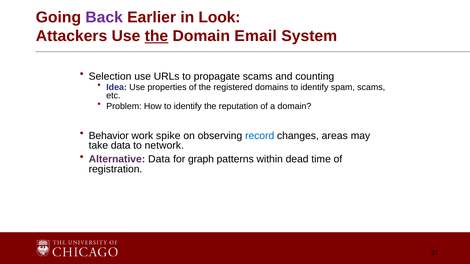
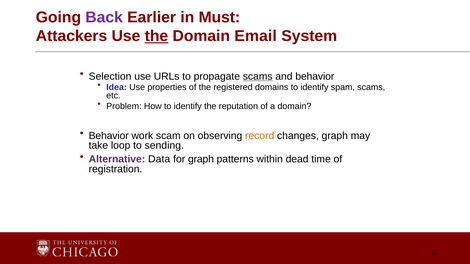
Look: Look -> Must (219, 17)
scams underline: none -> present (258, 77)
and counting: counting -> behavior (315, 77)
spike: spike -> scam (168, 136)
record colour: blue -> orange (260, 136)
changes areas: areas -> graph (335, 136)
take data: data -> loop (121, 146)
network: network -> sending (164, 146)
